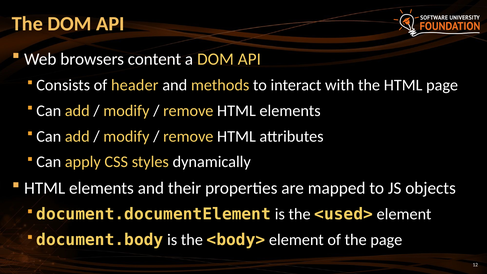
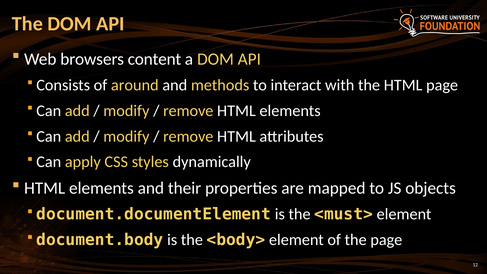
header: header -> around (135, 85)
<used>: <used> -> <must> (344, 214)
